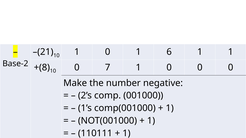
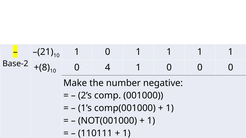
0 1 6: 6 -> 1 (169, 52)
7: 7 -> 4 (108, 68)
